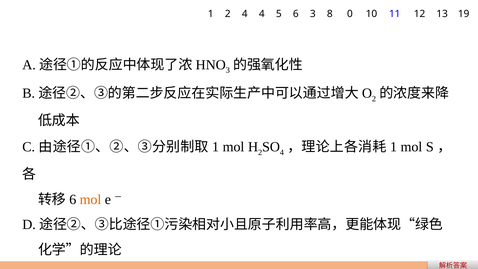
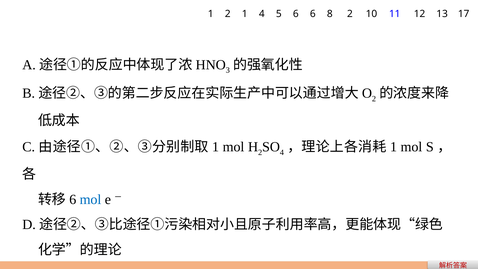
2 4: 4 -> 1 (245, 14)
6 3: 3 -> 6 (313, 14)
8 0: 0 -> 2 (350, 14)
19: 19 -> 17 (464, 14)
mol colour: orange -> blue (90, 199)
